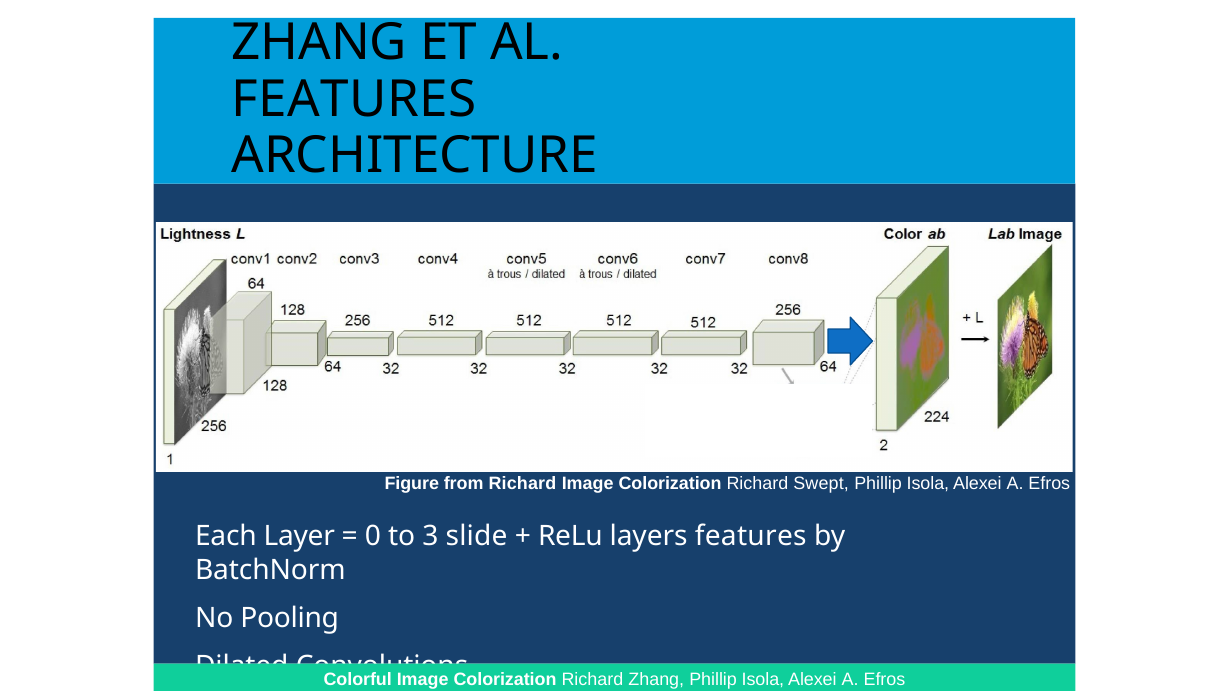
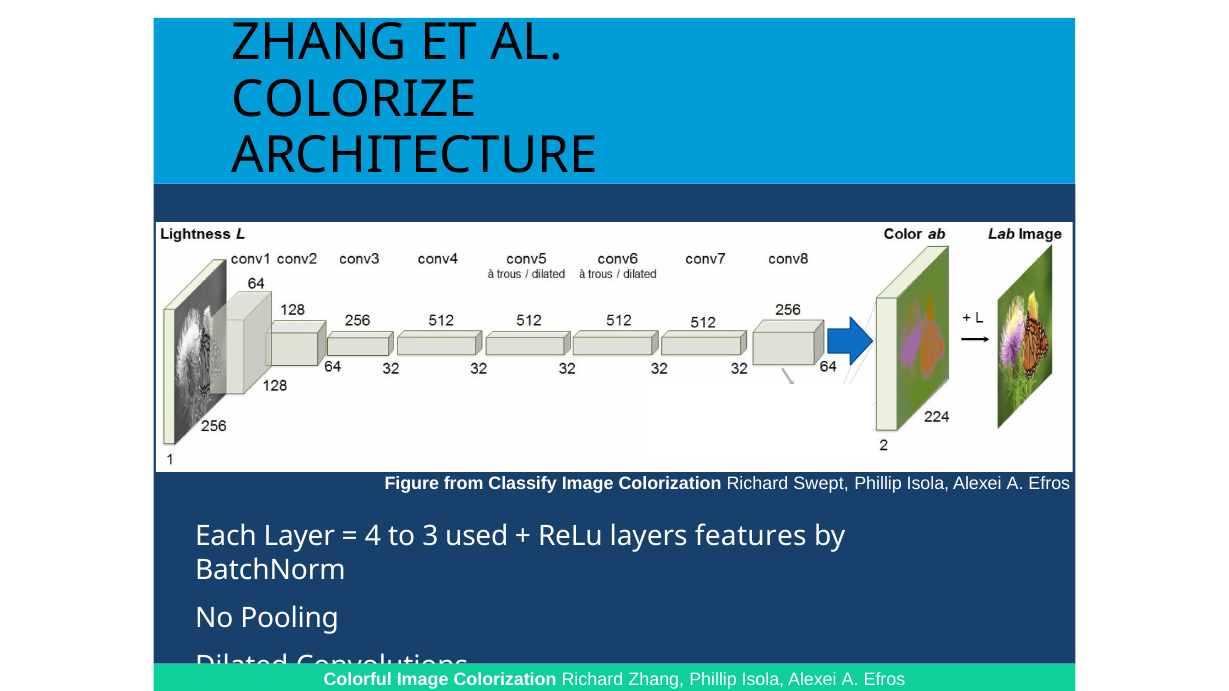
FEATURES: FEATURES -> COLORIZE (355, 99)
from Richard: Richard -> Classify (523, 484)
0: 0 -> 4 (373, 536)
slide: slide -> used (477, 536)
